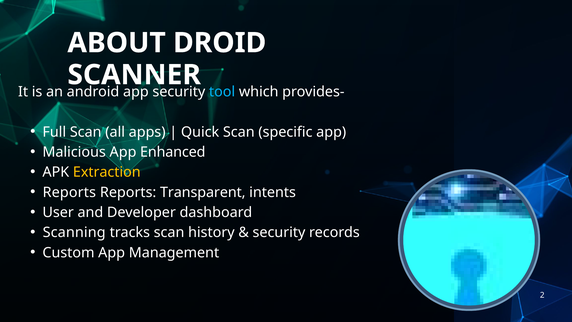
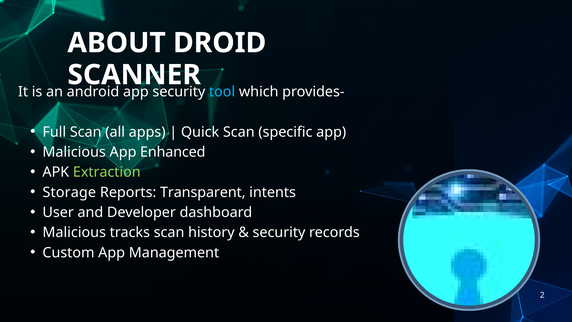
Extraction colour: yellow -> light green (107, 172)
Reports: Reports -> Storage (69, 192)
Scanning: Scanning -> Malicious (74, 232)
